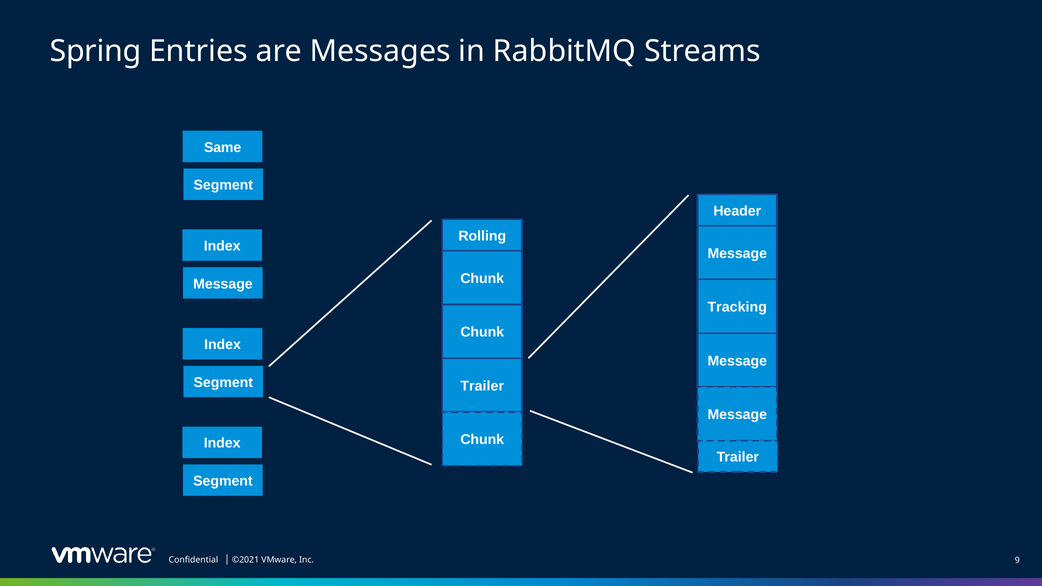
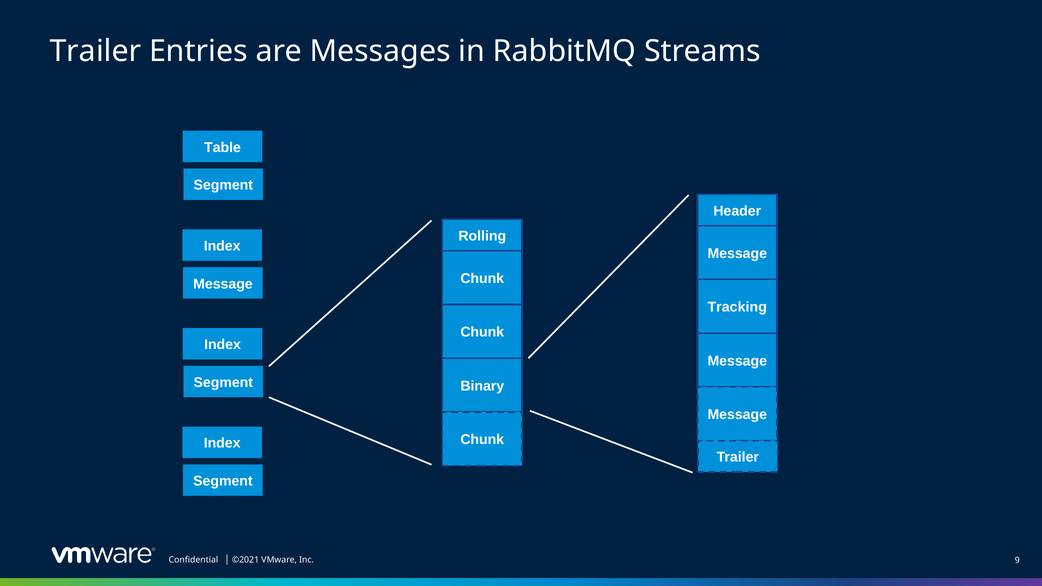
Spring: Spring -> Trailer (95, 51)
Same: Same -> Table (223, 147)
Trailer: Trailer -> Binary (482, 386)
